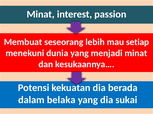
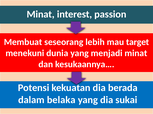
setiap: setiap -> target (138, 42)
